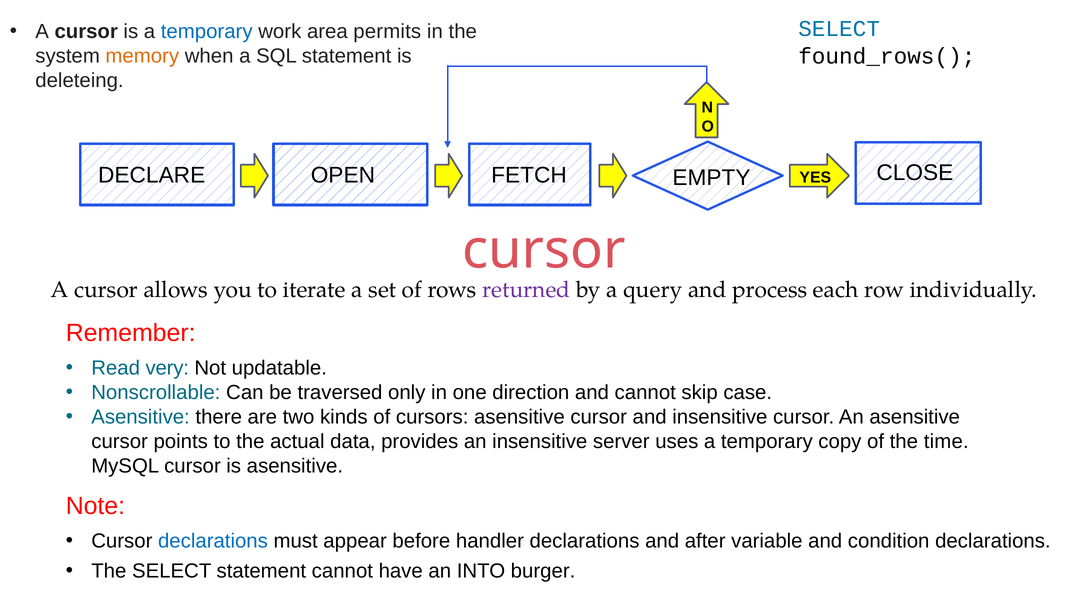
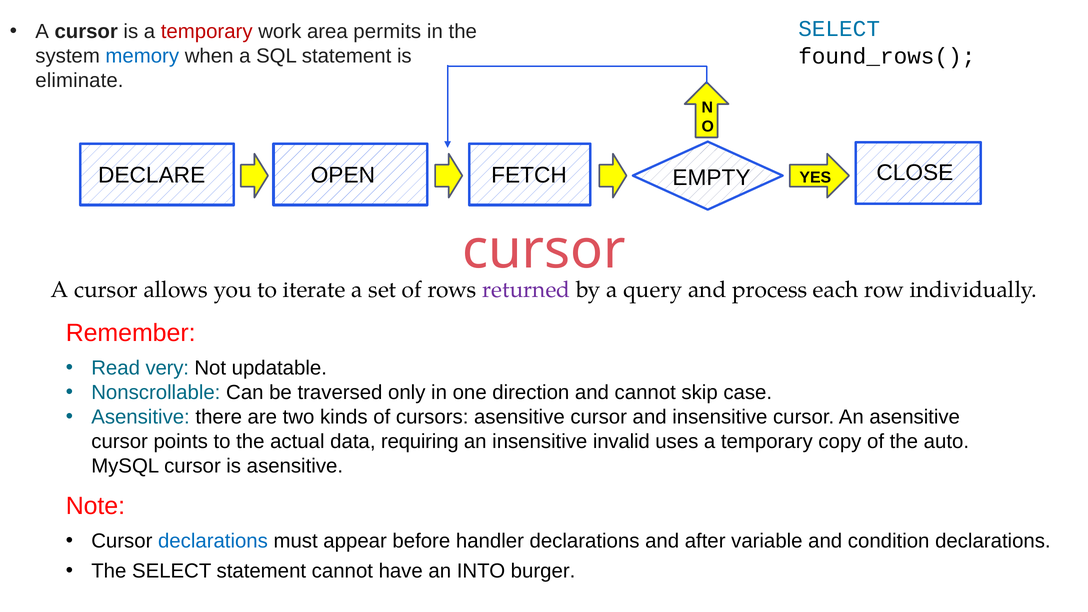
temporary colour: blue -> red (207, 31)
memory colour: orange -> blue (142, 56)
deleteing: deleteing -> eliminate (79, 80)
provides: provides -> requiring (420, 442)
server: server -> invalid (621, 442)
time: time -> auto (946, 442)
